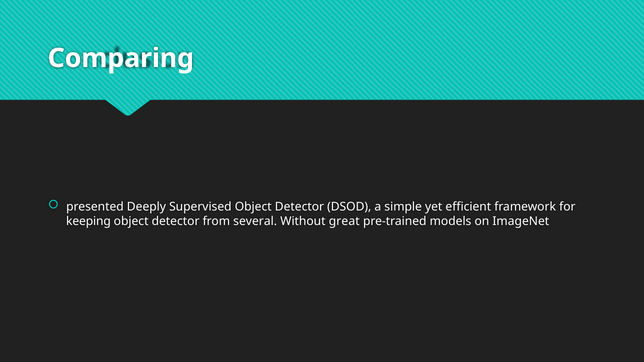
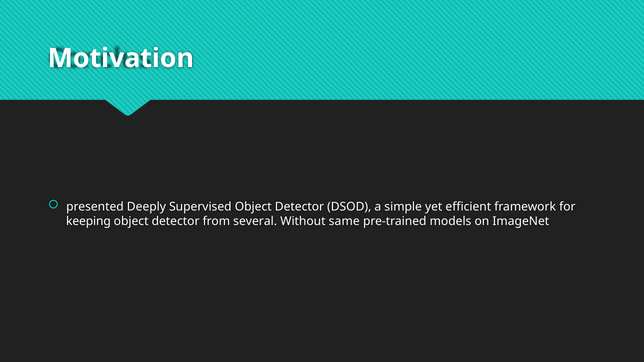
Comparing: Comparing -> Motivation (121, 58)
great: great -> same (344, 222)
